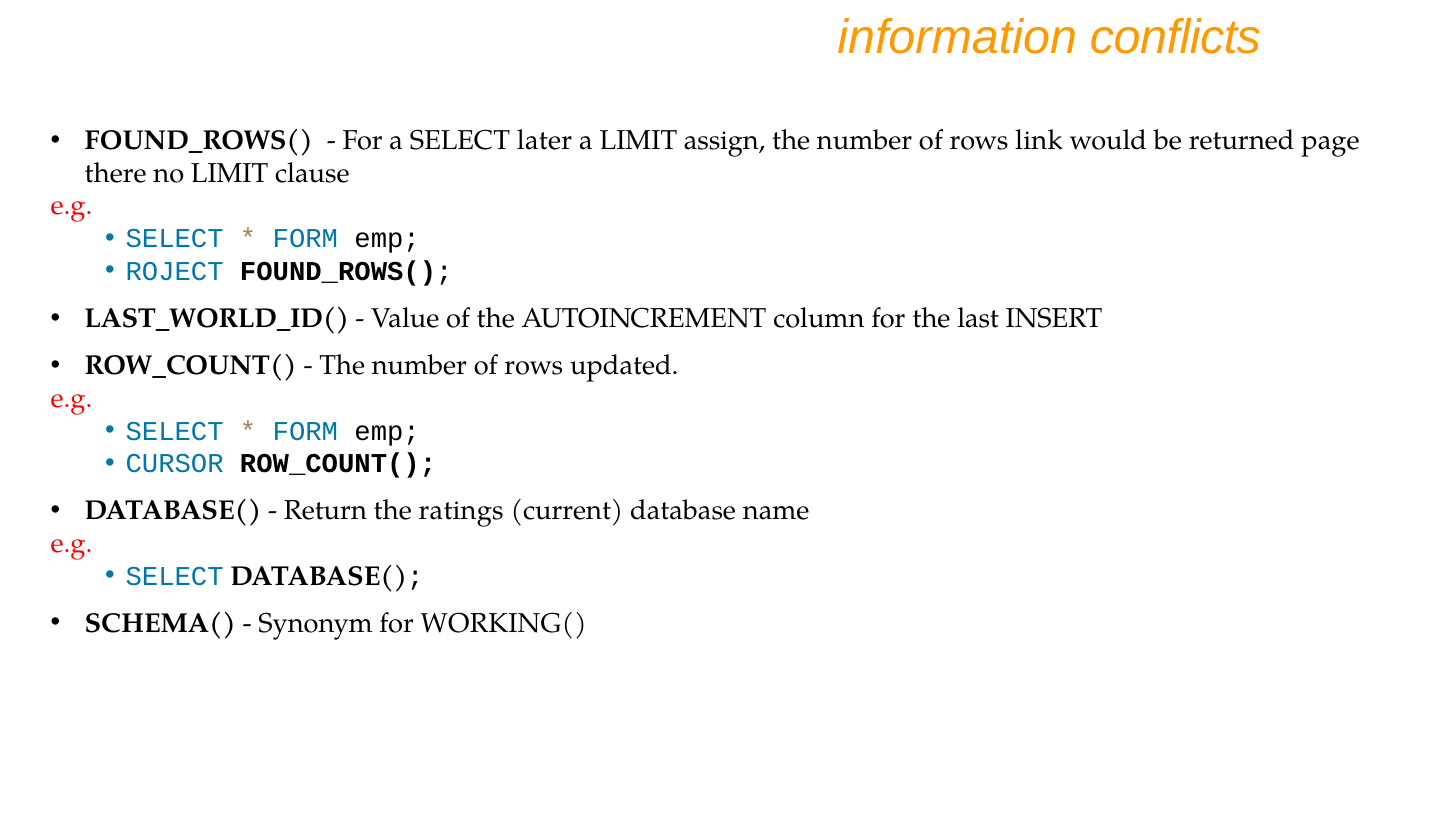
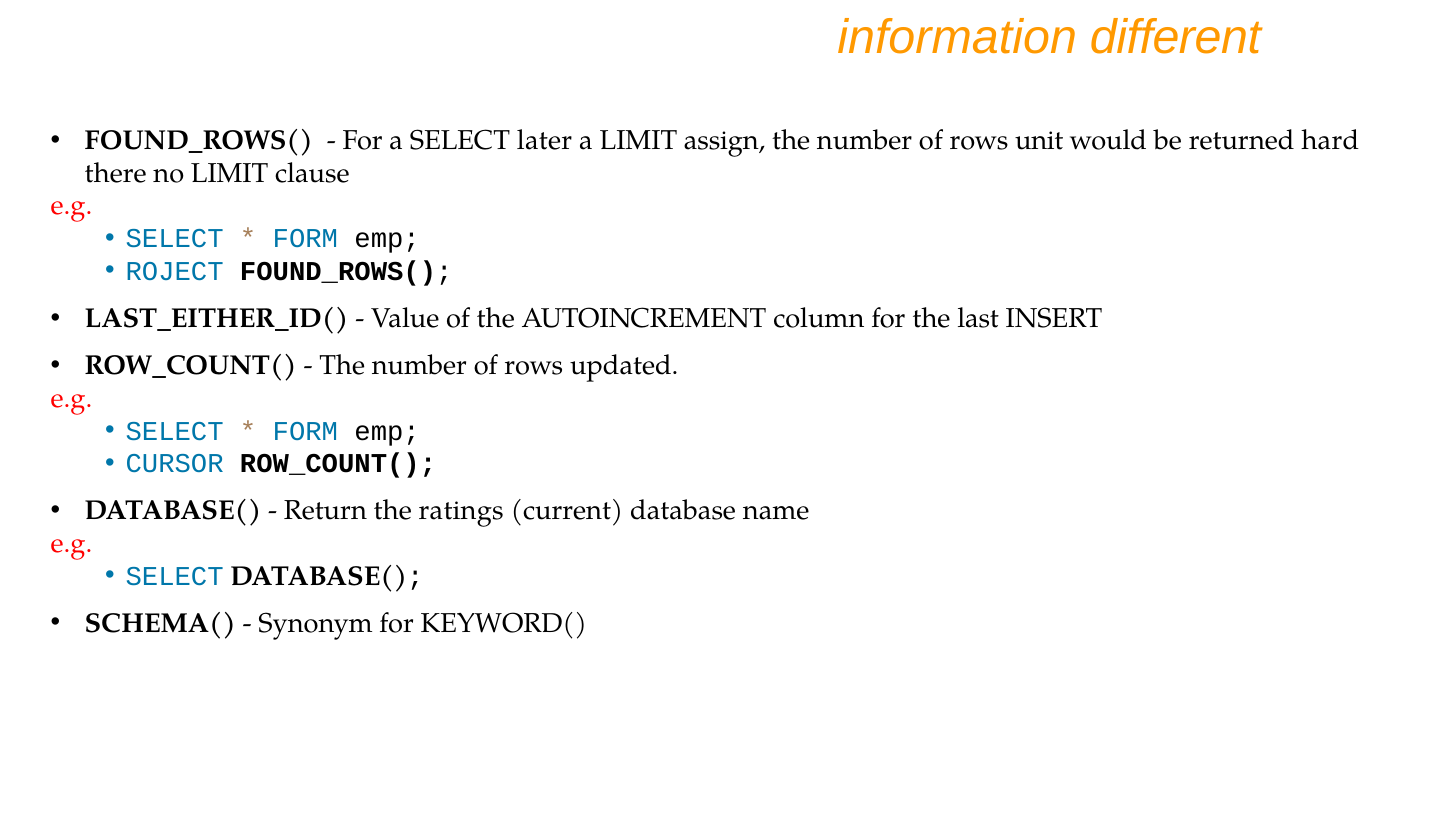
conflicts: conflicts -> different (1175, 38)
link: link -> unit (1039, 141)
page: page -> hard (1330, 141)
LAST_WORLD_ID(: LAST_WORLD_ID( -> LAST_EITHER_ID( (217, 319)
WORKING(: WORKING( -> KEYWORD( (504, 624)
